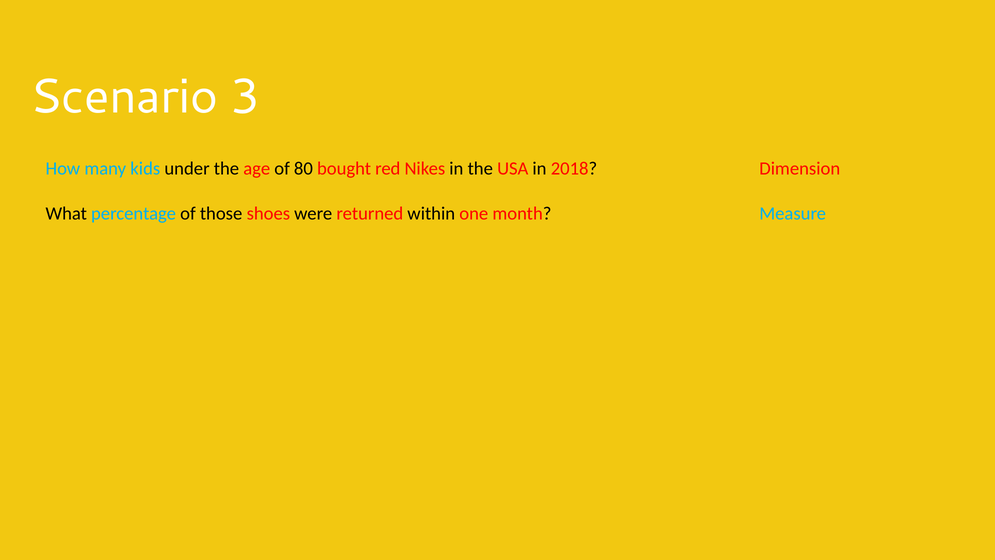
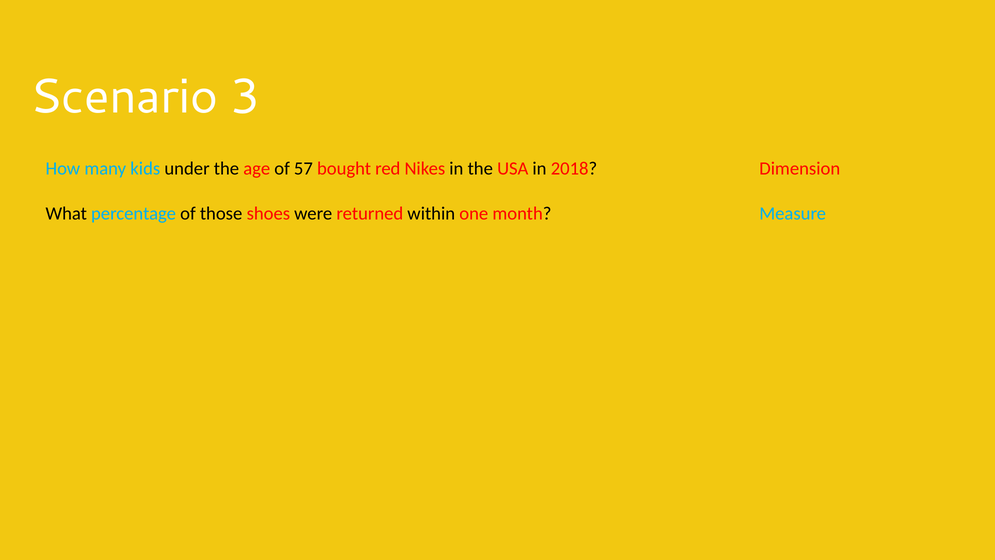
80: 80 -> 57 (303, 169)
